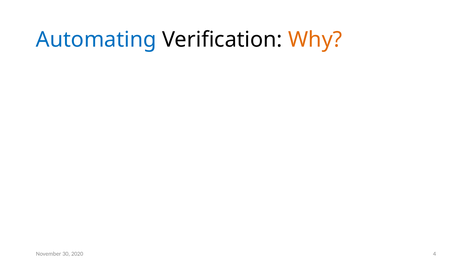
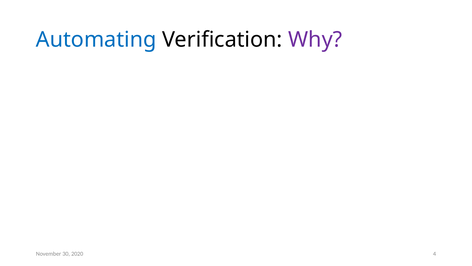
Why colour: orange -> purple (315, 40)
